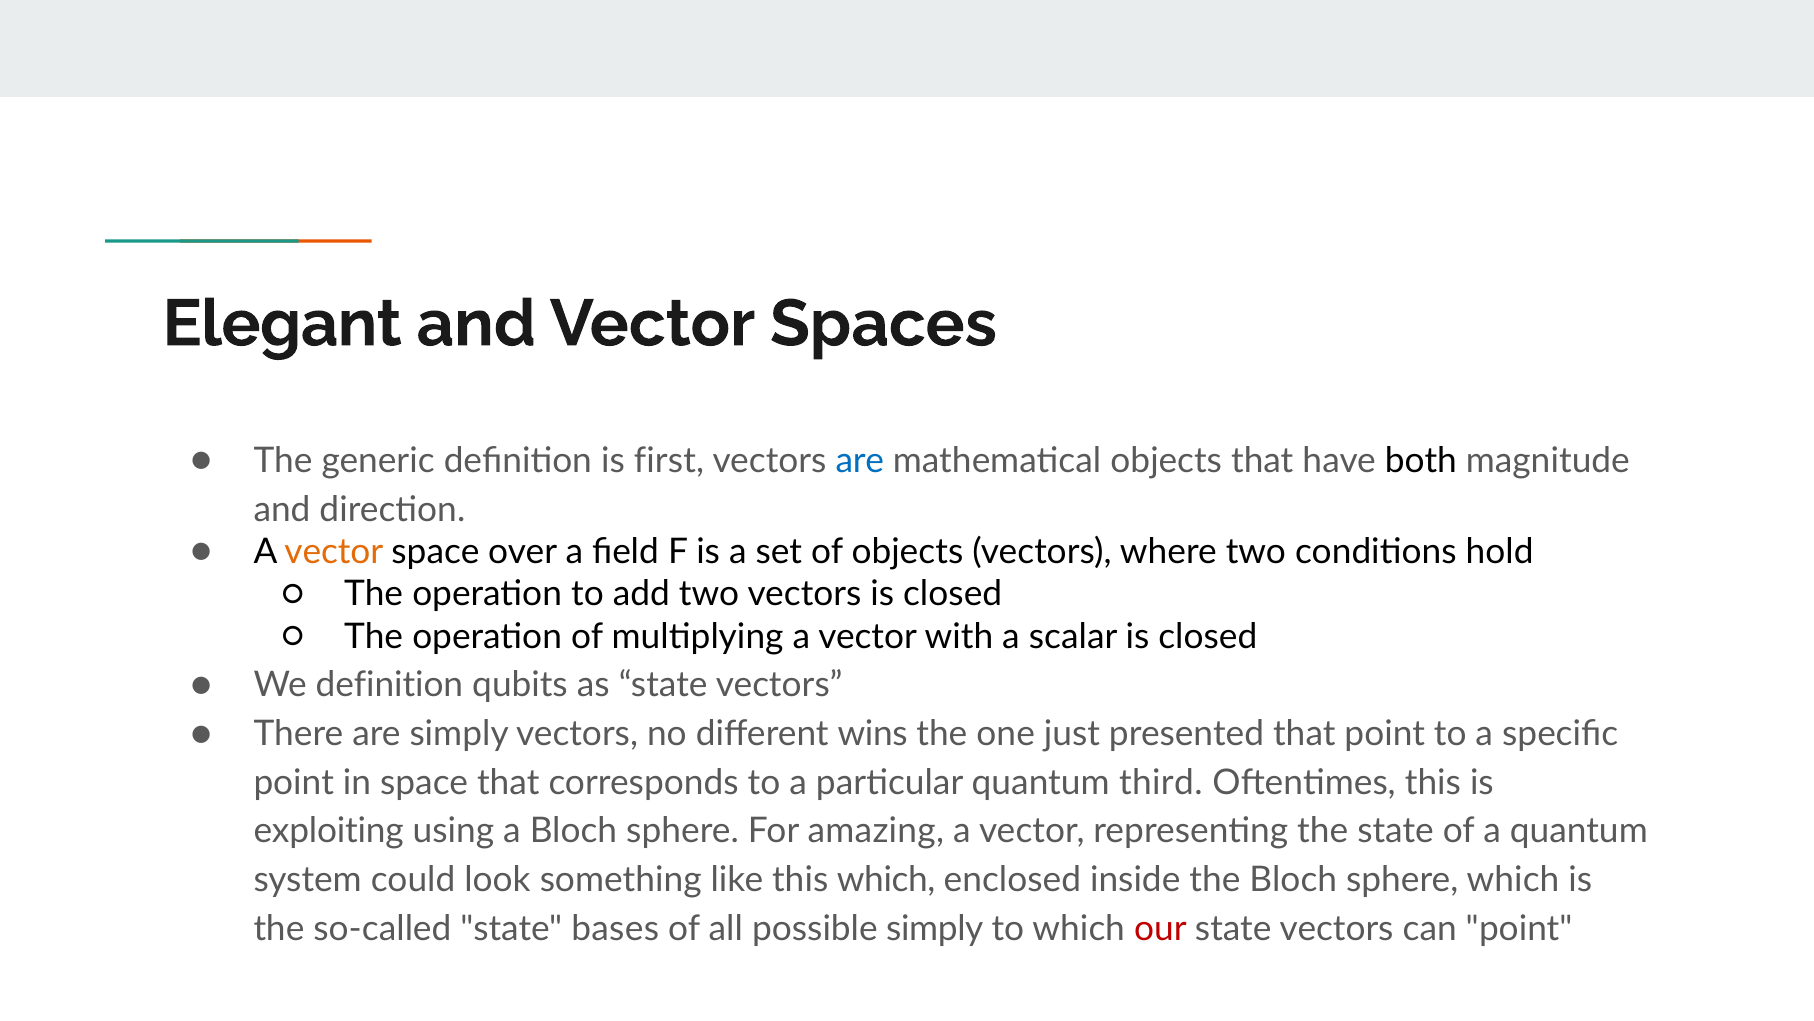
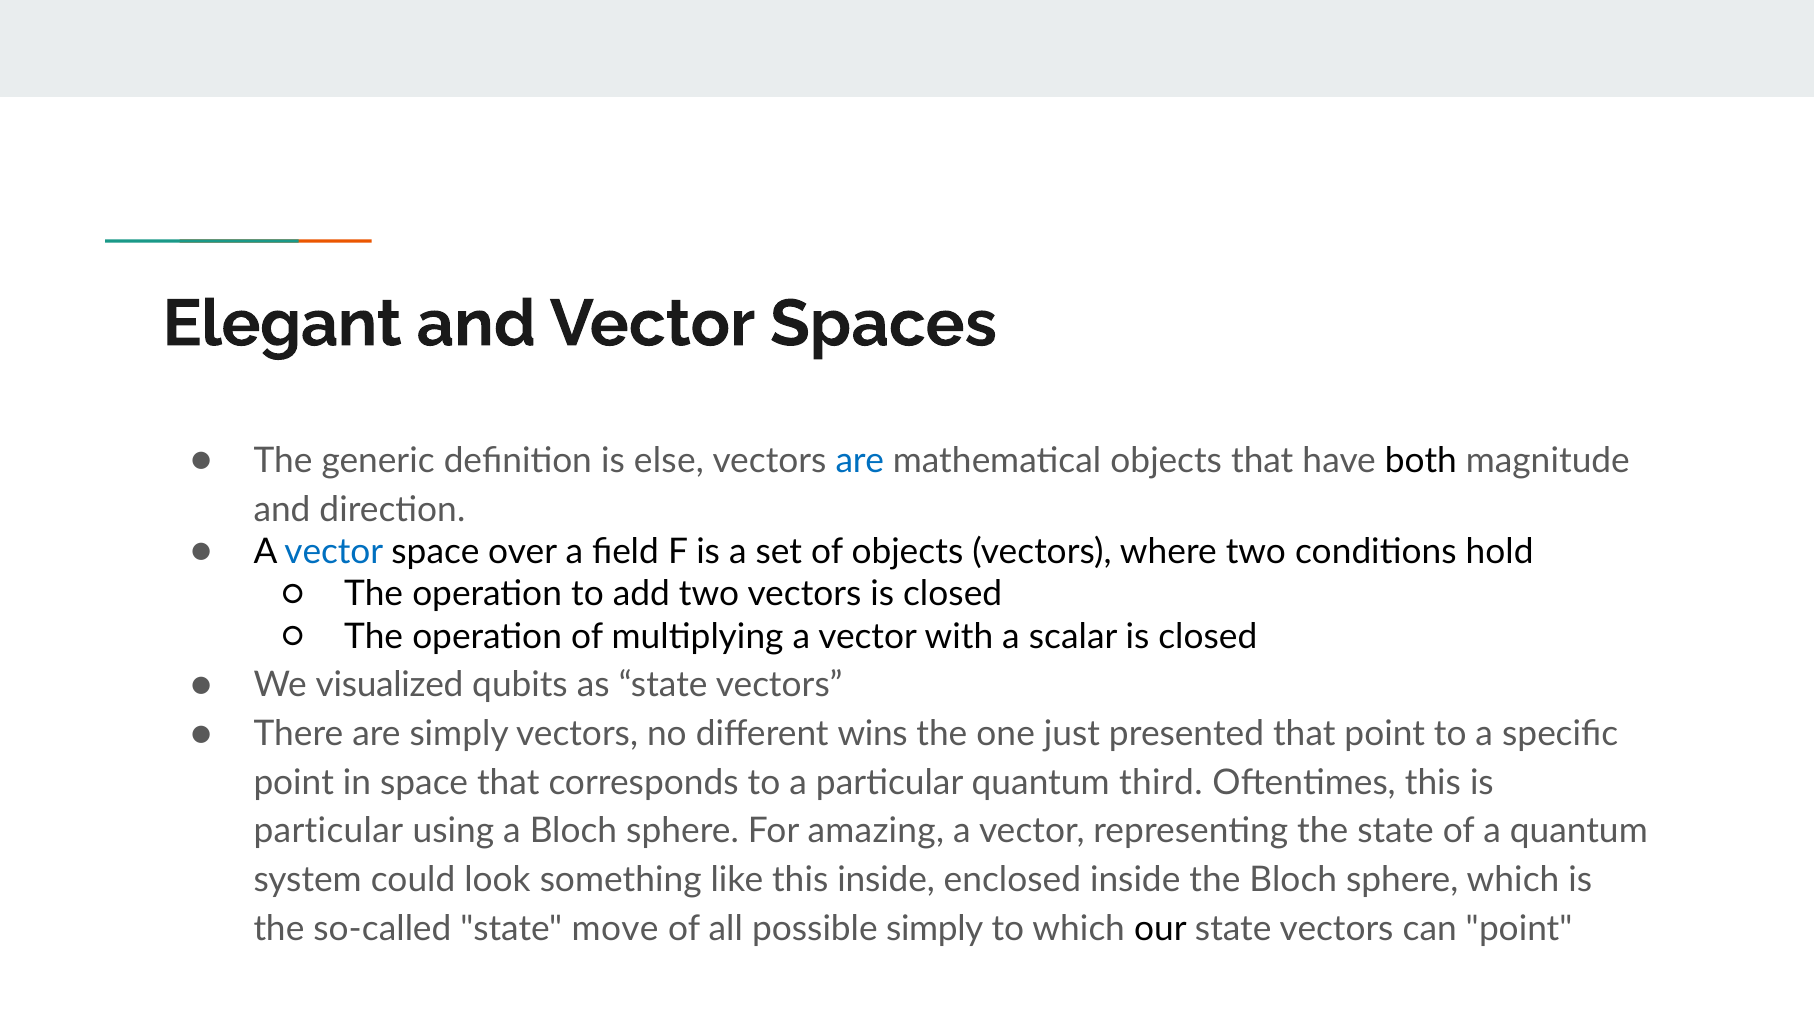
first: first -> else (669, 460)
vector colour: orange -> blue (334, 551)
We definition: definition -> visualized (390, 685)
exploiting: exploiting -> particular (328, 831)
this which: which -> inside (886, 879)
bases: bases -> move (615, 928)
our colour: red -> black (1160, 928)
